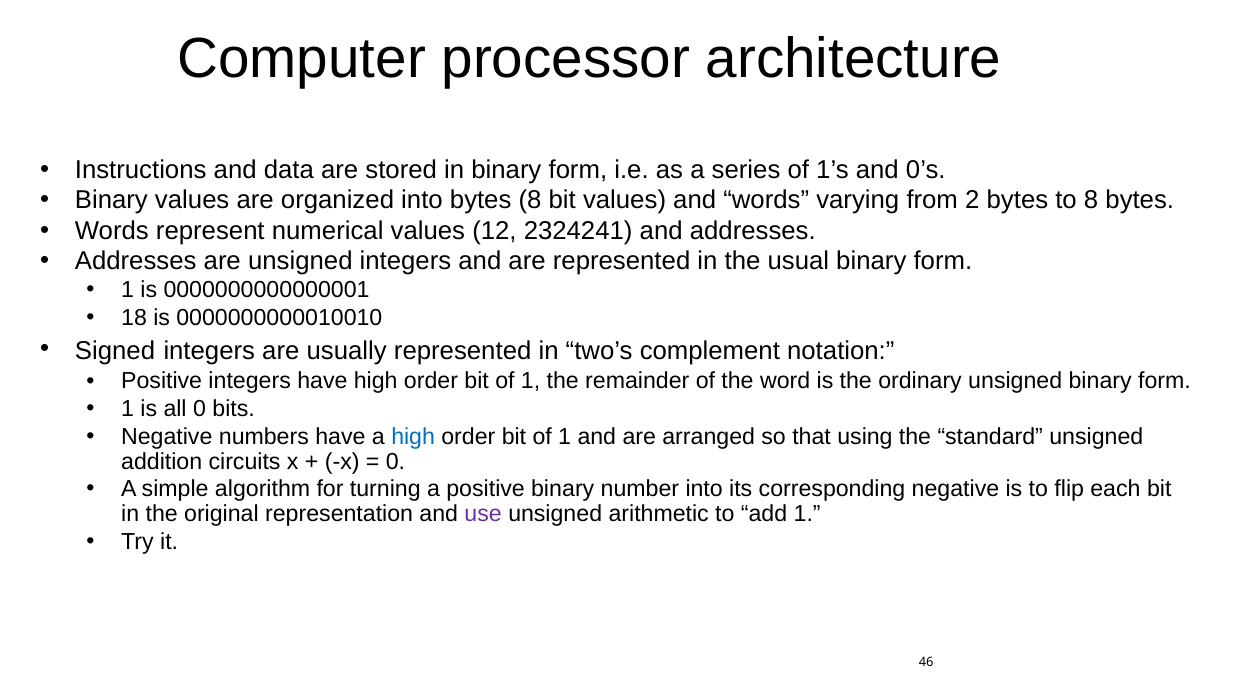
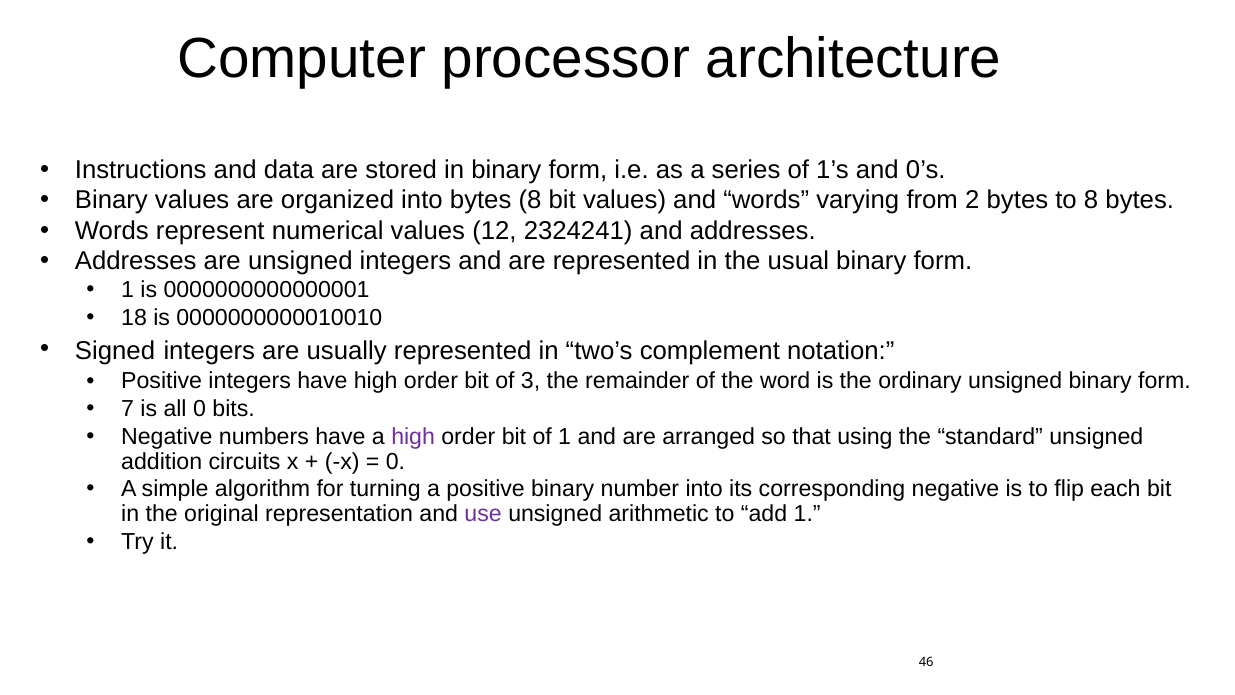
1: 1 -> 3 (531, 381)
1: 1 -> 7 (128, 409)
high colour: blue -> purple (413, 436)
